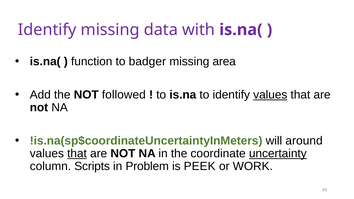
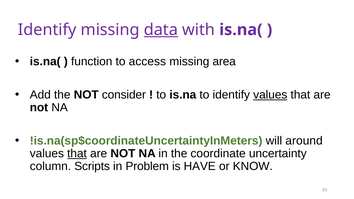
data underline: none -> present (161, 30)
badger: badger -> access (147, 61)
followed: followed -> consider (124, 95)
uncertainty underline: present -> none (278, 154)
PEEK: PEEK -> HAVE (200, 166)
WORK: WORK -> KNOW (253, 166)
